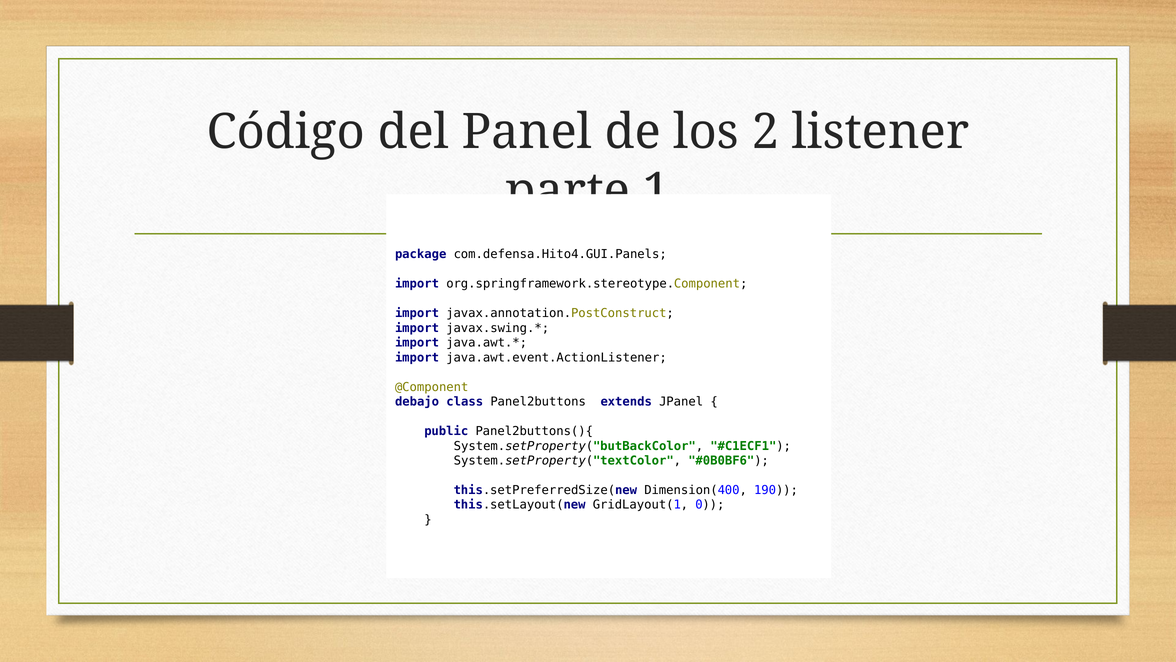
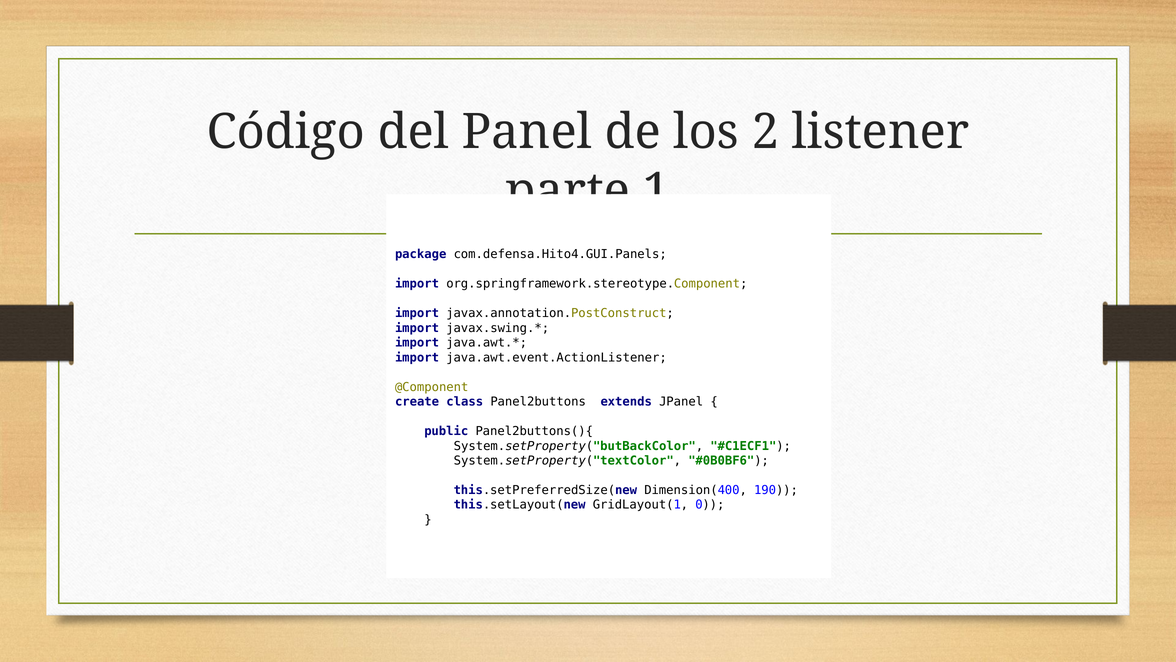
debajo: debajo -> create (417, 401)
